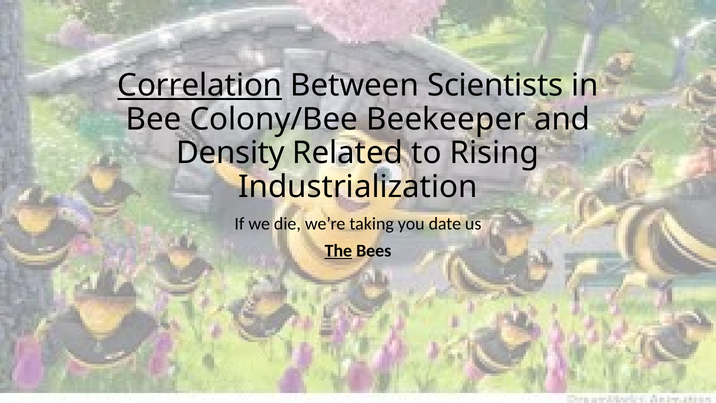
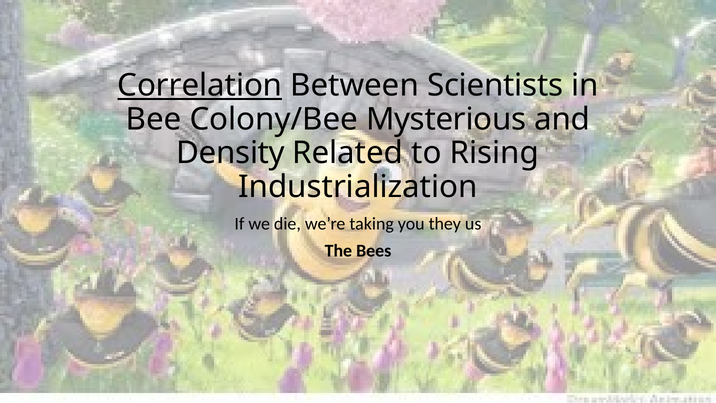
Beekeeper: Beekeeper -> Mysterious (446, 119)
date: date -> they (445, 224)
The underline: present -> none (338, 251)
